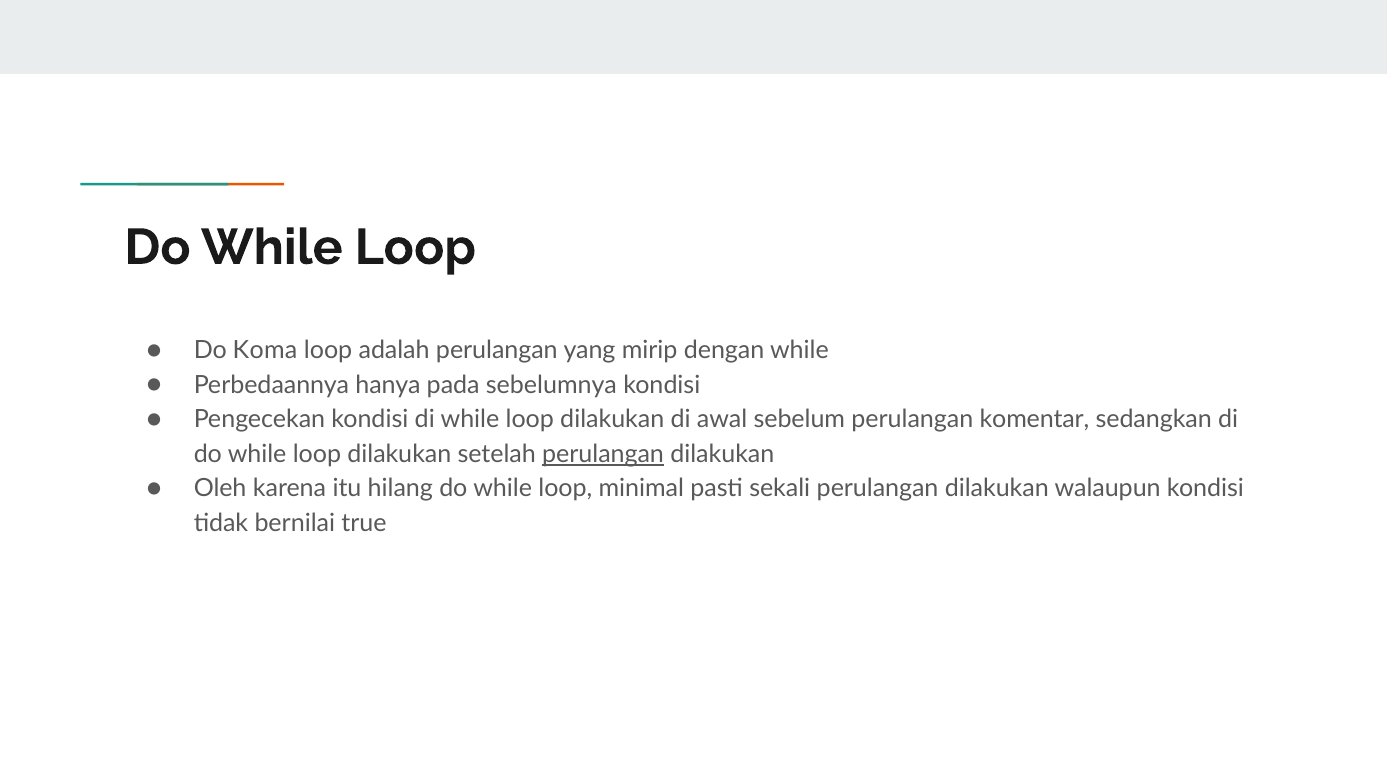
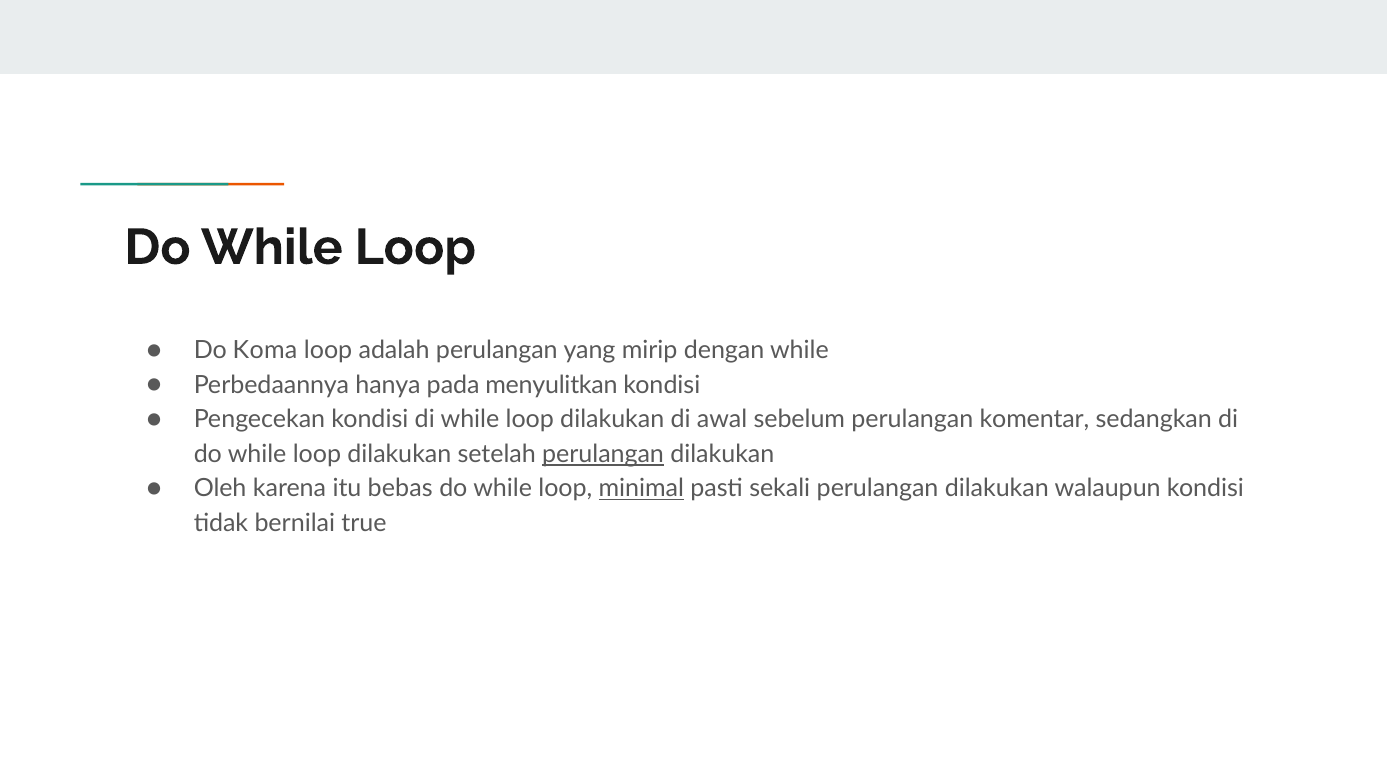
sebelumnya: sebelumnya -> menyulitkan (552, 385)
hilang: hilang -> bebas (400, 489)
minimal underline: none -> present (641, 489)
